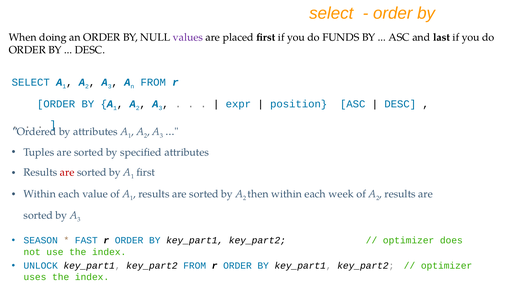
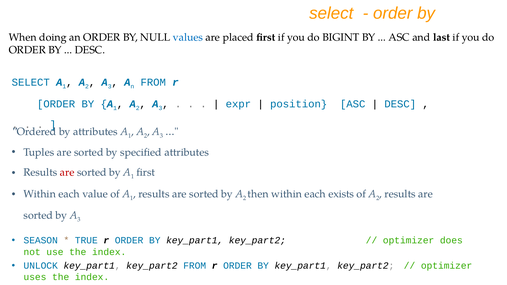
values colour: purple -> blue (188, 37)
FUNDS: FUNDS -> BIGINT (341, 37)
week: week -> exists (341, 194)
FAST: FAST -> TRUE (86, 241)
